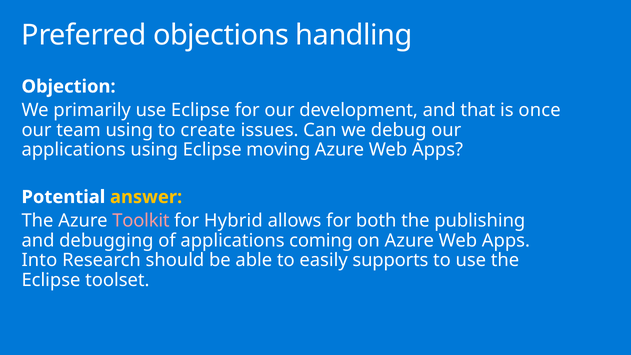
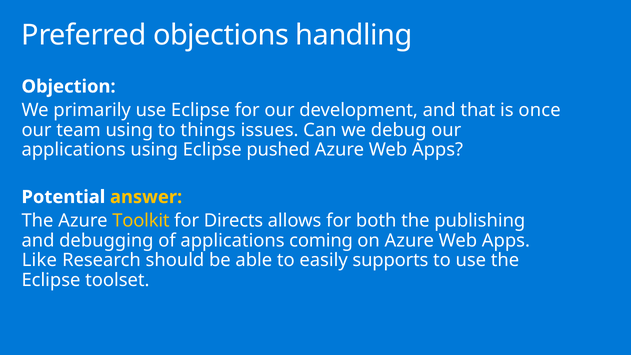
create: create -> things (208, 130)
moving: moving -> pushed (278, 150)
Toolkit colour: pink -> yellow (141, 221)
Hybrid: Hybrid -> Directs (234, 221)
Into: Into -> Like (39, 260)
